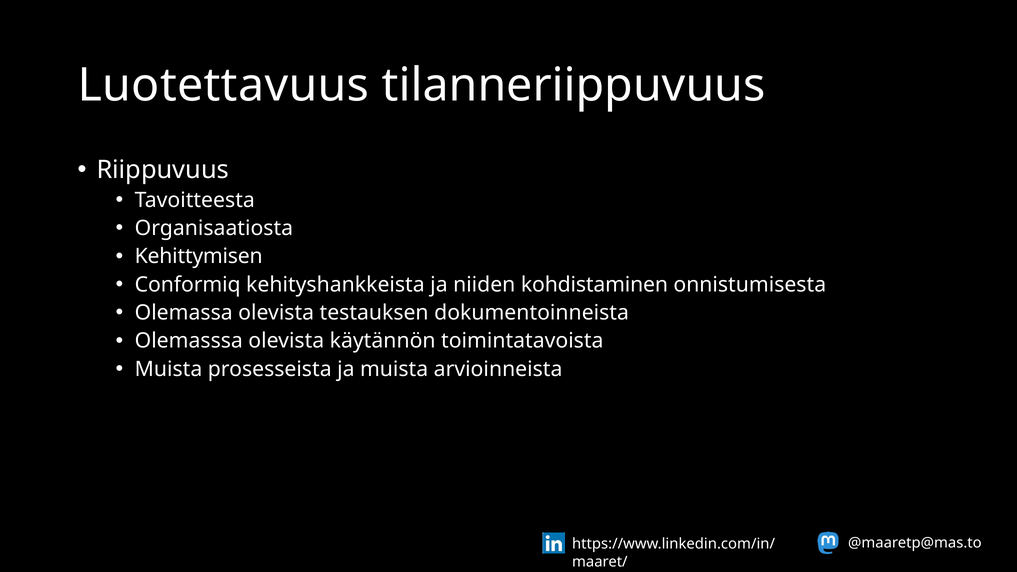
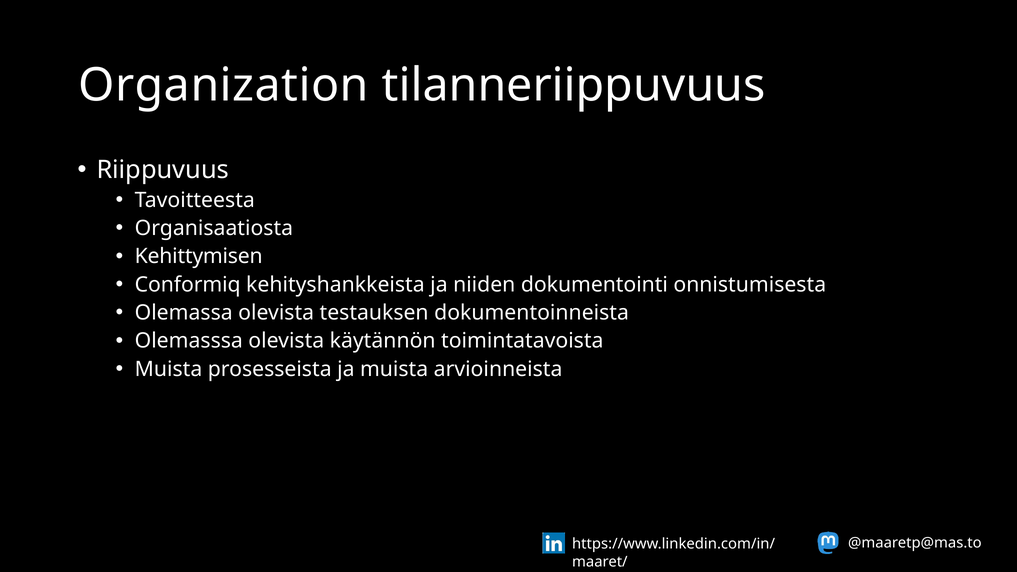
Luotettavuus: Luotettavuus -> Organization (223, 85)
kohdistaminen: kohdistaminen -> dokumentointi (594, 285)
